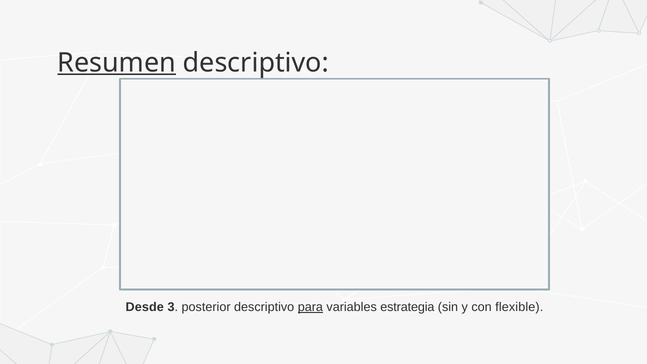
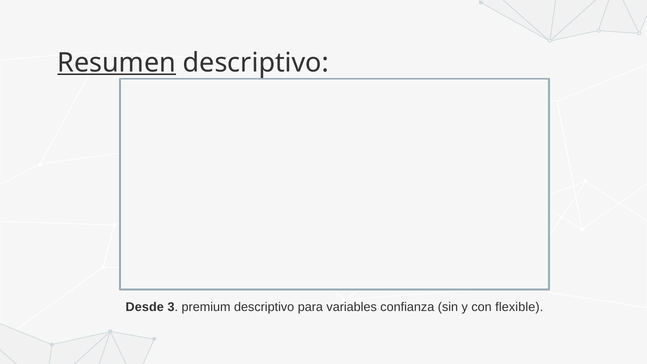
posterior: posterior -> premium (206, 307)
para underline: present -> none (310, 307)
estrategia: estrategia -> confianza (407, 307)
